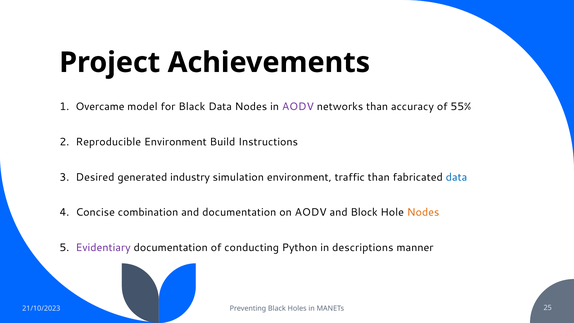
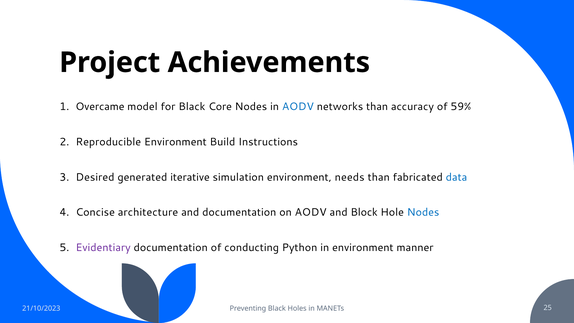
Black Data: Data -> Core (220, 107)
AODV colour: purple -> blue (298, 107)
55%: 55% -> 59% (461, 107)
industry: industry -> iterative (190, 177)
traffic: traffic -> needs (350, 177)
combination: combination -> architecture (148, 212)
Nodes colour: orange -> blue (423, 212)
in descriptions: descriptions -> environment (363, 247)
